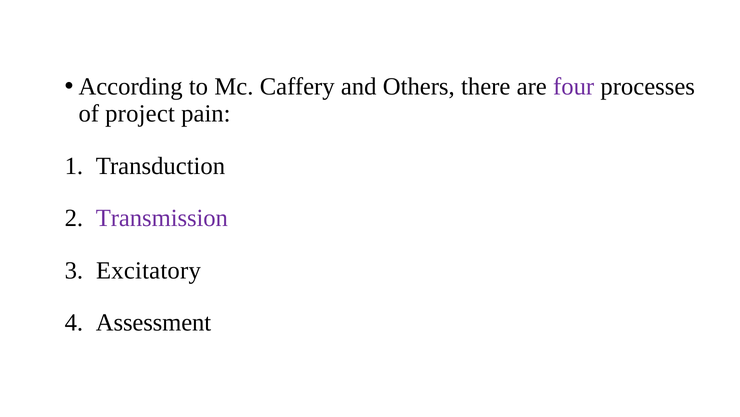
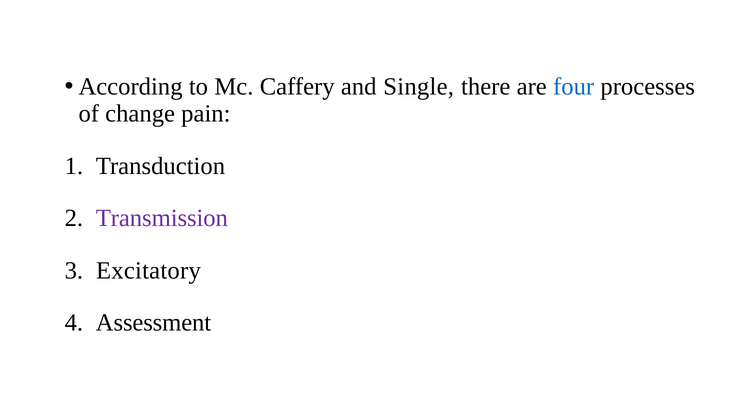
Others: Others -> Single (419, 87)
four colour: purple -> blue (574, 87)
project: project -> change (140, 113)
